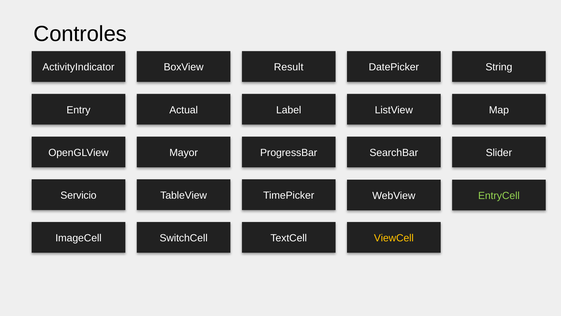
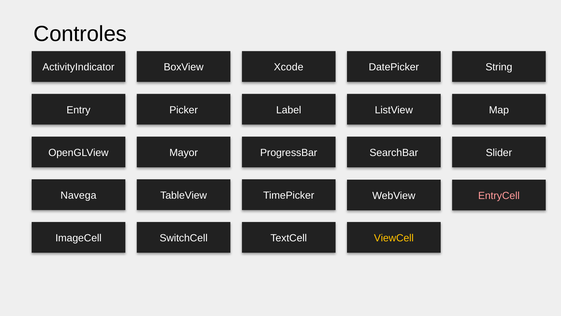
Result: Result -> Xcode (289, 67)
Actual: Actual -> Picker (184, 110)
Servicio: Servicio -> Navega (78, 195)
EntryCell colour: light green -> pink (499, 195)
